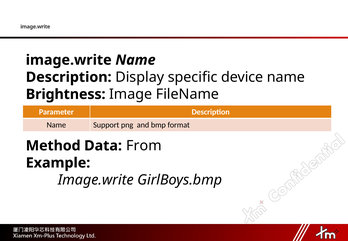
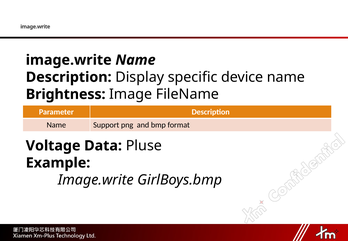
Method: Method -> Voltage (53, 146)
From: From -> Pluse (144, 146)
